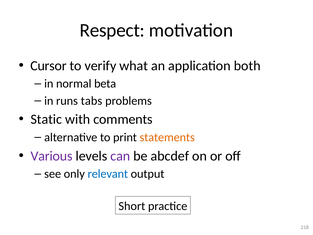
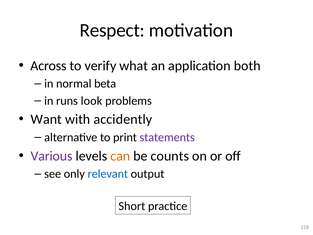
Cursor: Cursor -> Across (49, 66)
tabs: tabs -> look (91, 101)
Static: Static -> Want (46, 119)
comments: comments -> accidently (123, 119)
statements colour: orange -> purple (167, 137)
can colour: purple -> orange (120, 156)
abcdef: abcdef -> counts (170, 156)
